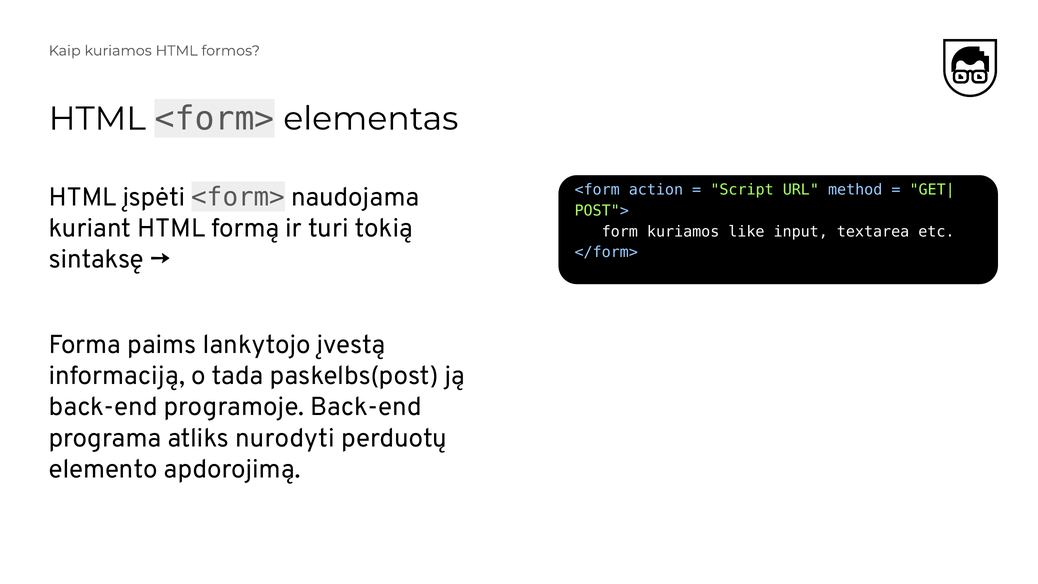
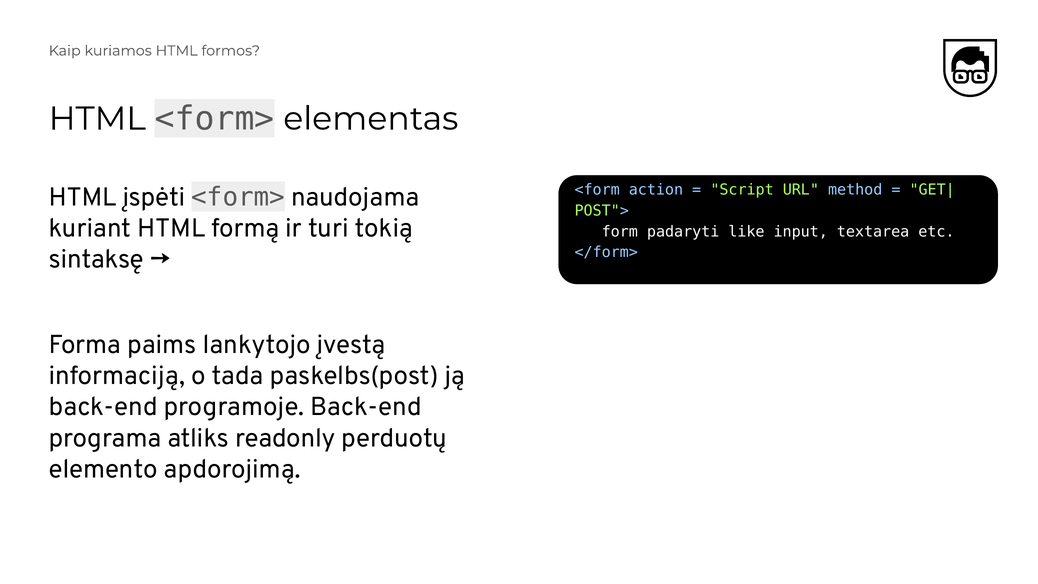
form kuriamos: kuriamos -> padaryti (683, 232)
nurodyti: nurodyti -> readonly (285, 438)
